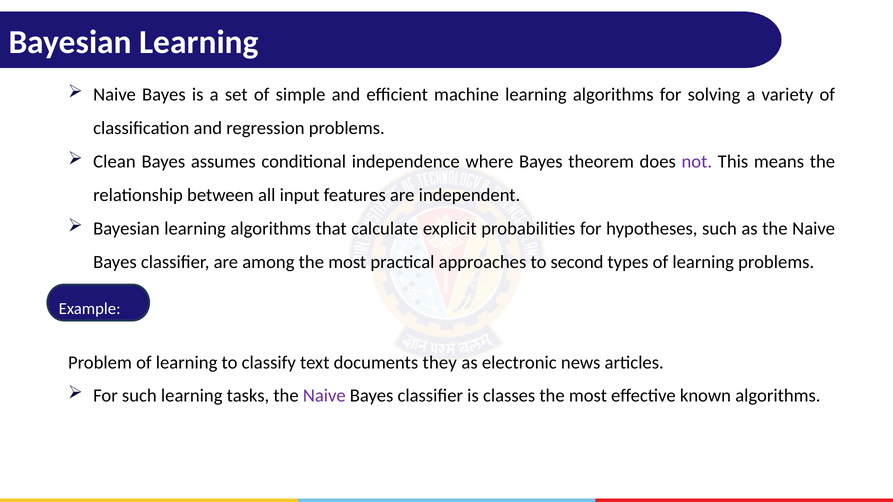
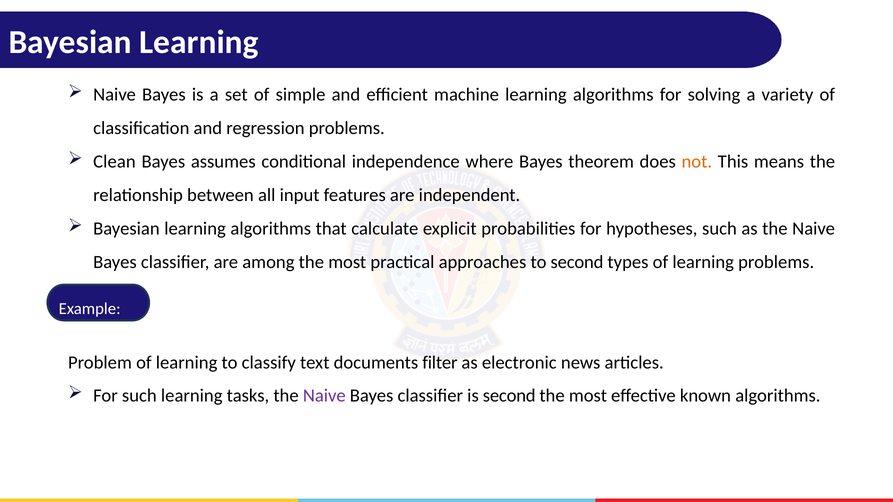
not colour: purple -> orange (697, 162)
they: they -> filter (440, 363)
is classes: classes -> second (509, 396)
